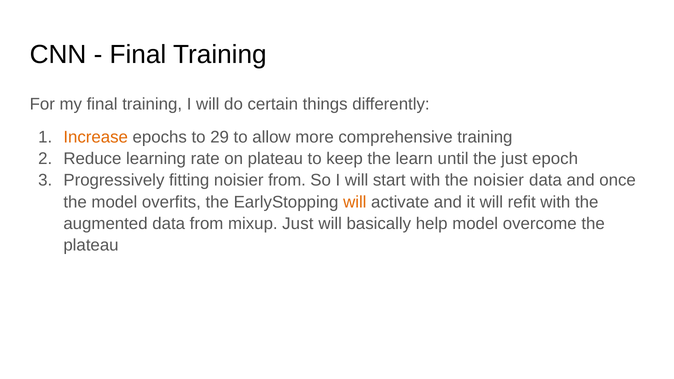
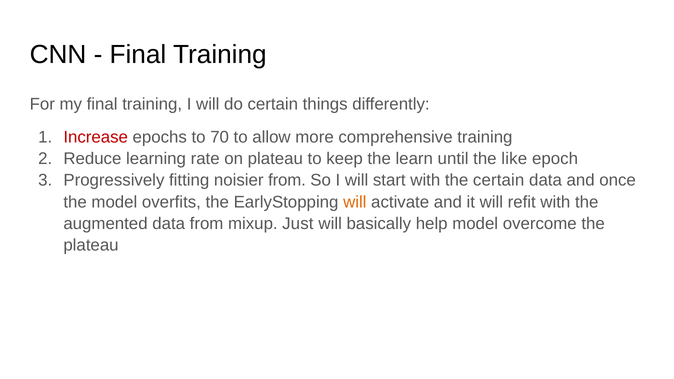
Increase colour: orange -> red (96, 137)
29: 29 -> 70 (220, 137)
the just: just -> like (514, 159)
the noisier: noisier -> certain (499, 180)
